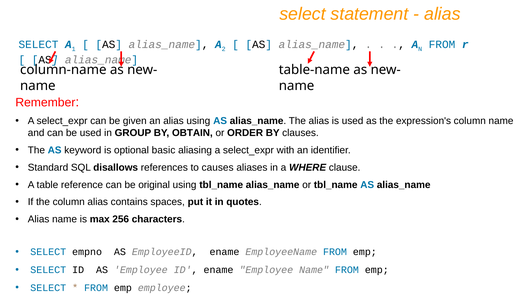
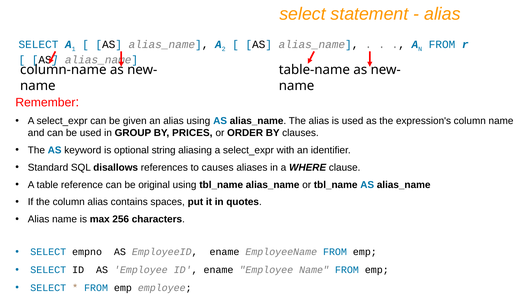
OBTAIN: OBTAIN -> PRICES (192, 133)
basic: basic -> string (164, 150)
